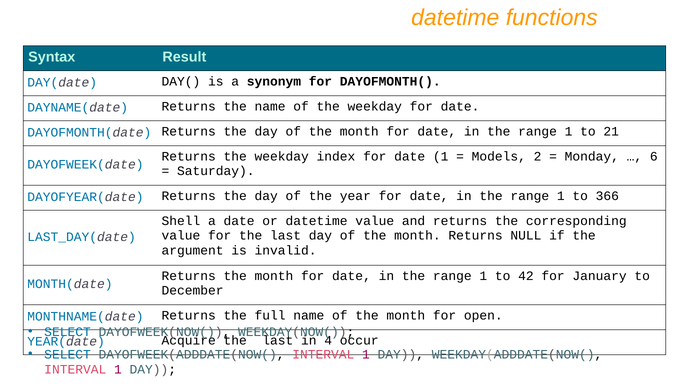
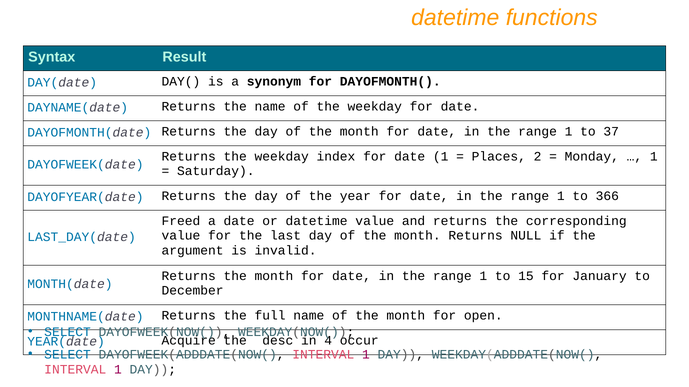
21: 21 -> 37 (611, 132)
Models: Models -> Places (499, 157)
6: 6 -> 1 (654, 157)
Shell: Shell -> Freed (181, 221)
42: 42 -> 15 (526, 276)
last: last -> desc (278, 341)
